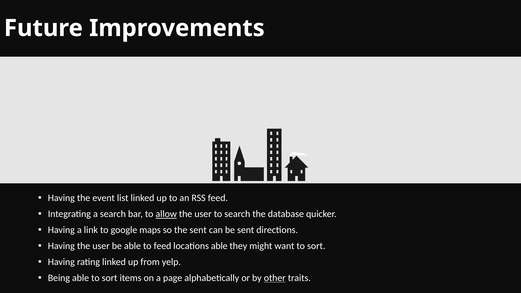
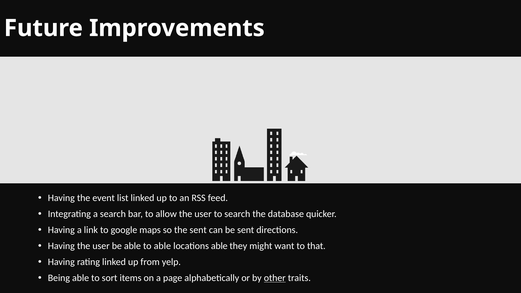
allow underline: present -> none (166, 214)
to feed: feed -> able (162, 246)
want to sort: sort -> that (316, 246)
